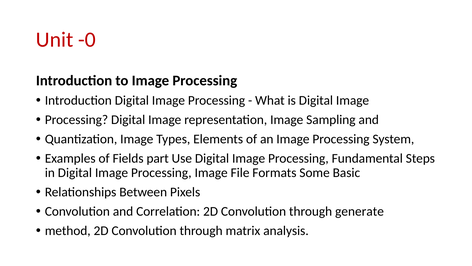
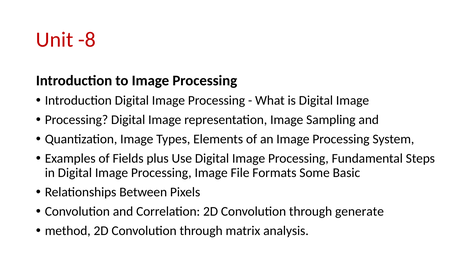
-0: -0 -> -8 (87, 40)
part: part -> plus (158, 158)
